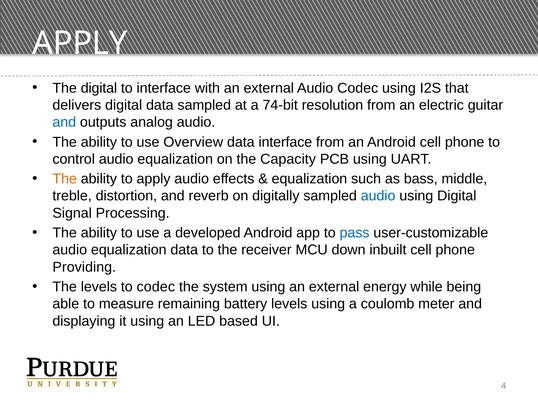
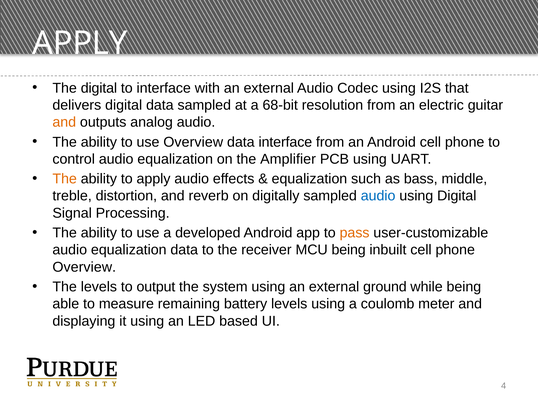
74-bit: 74-bit -> 68-bit (280, 105)
and colour: blue -> orange (64, 122)
Capacity: Capacity -> Amplifier (288, 159)
pass colour: blue -> orange (355, 233)
MCU down: down -> being (349, 250)
Providing: Providing -> Overview (84, 267)
to codec: codec -> output (156, 287)
energy: energy -> ground (385, 287)
